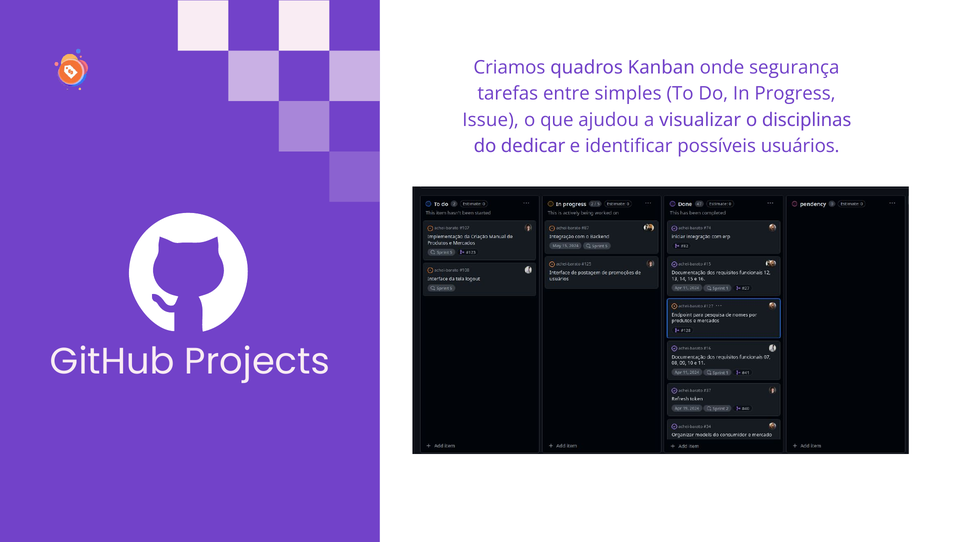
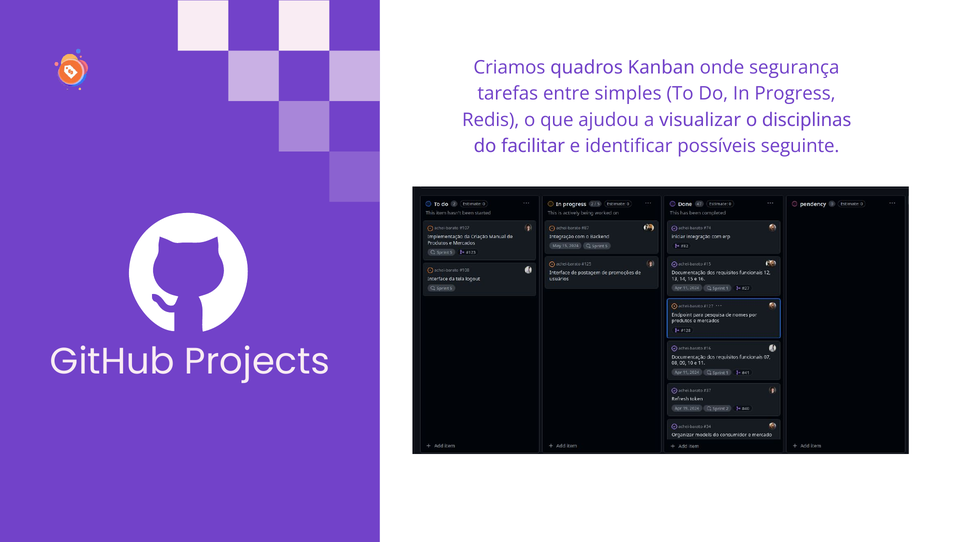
Issue: Issue -> Redis (491, 120)
dedicar: dedicar -> facilitar (533, 146)
usuários: usuários -> seguinte (800, 146)
